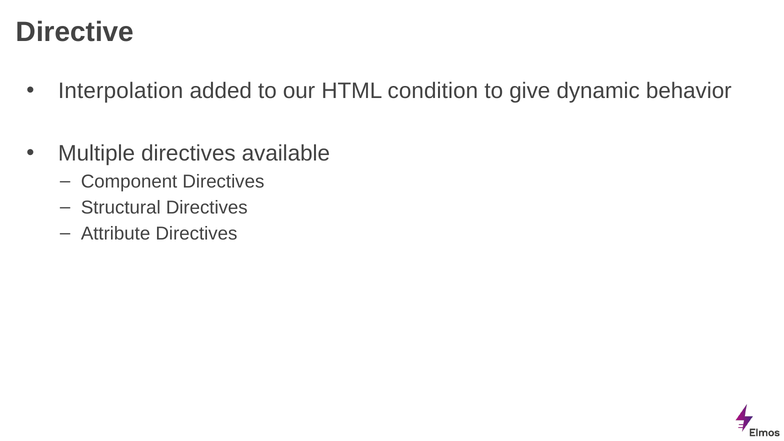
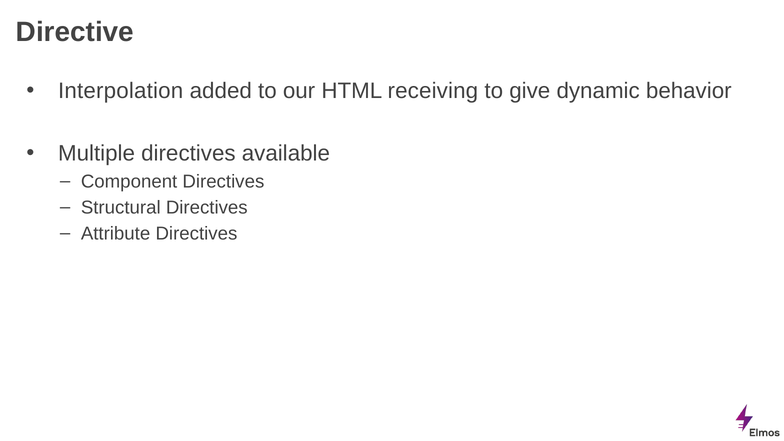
condition: condition -> receiving (433, 91)
